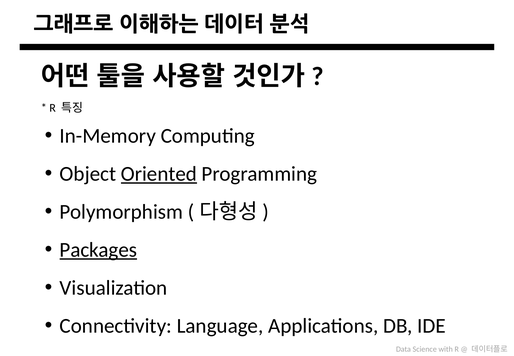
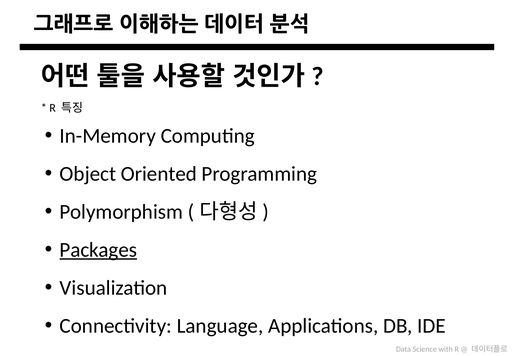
Oriented underline: present -> none (159, 174)
